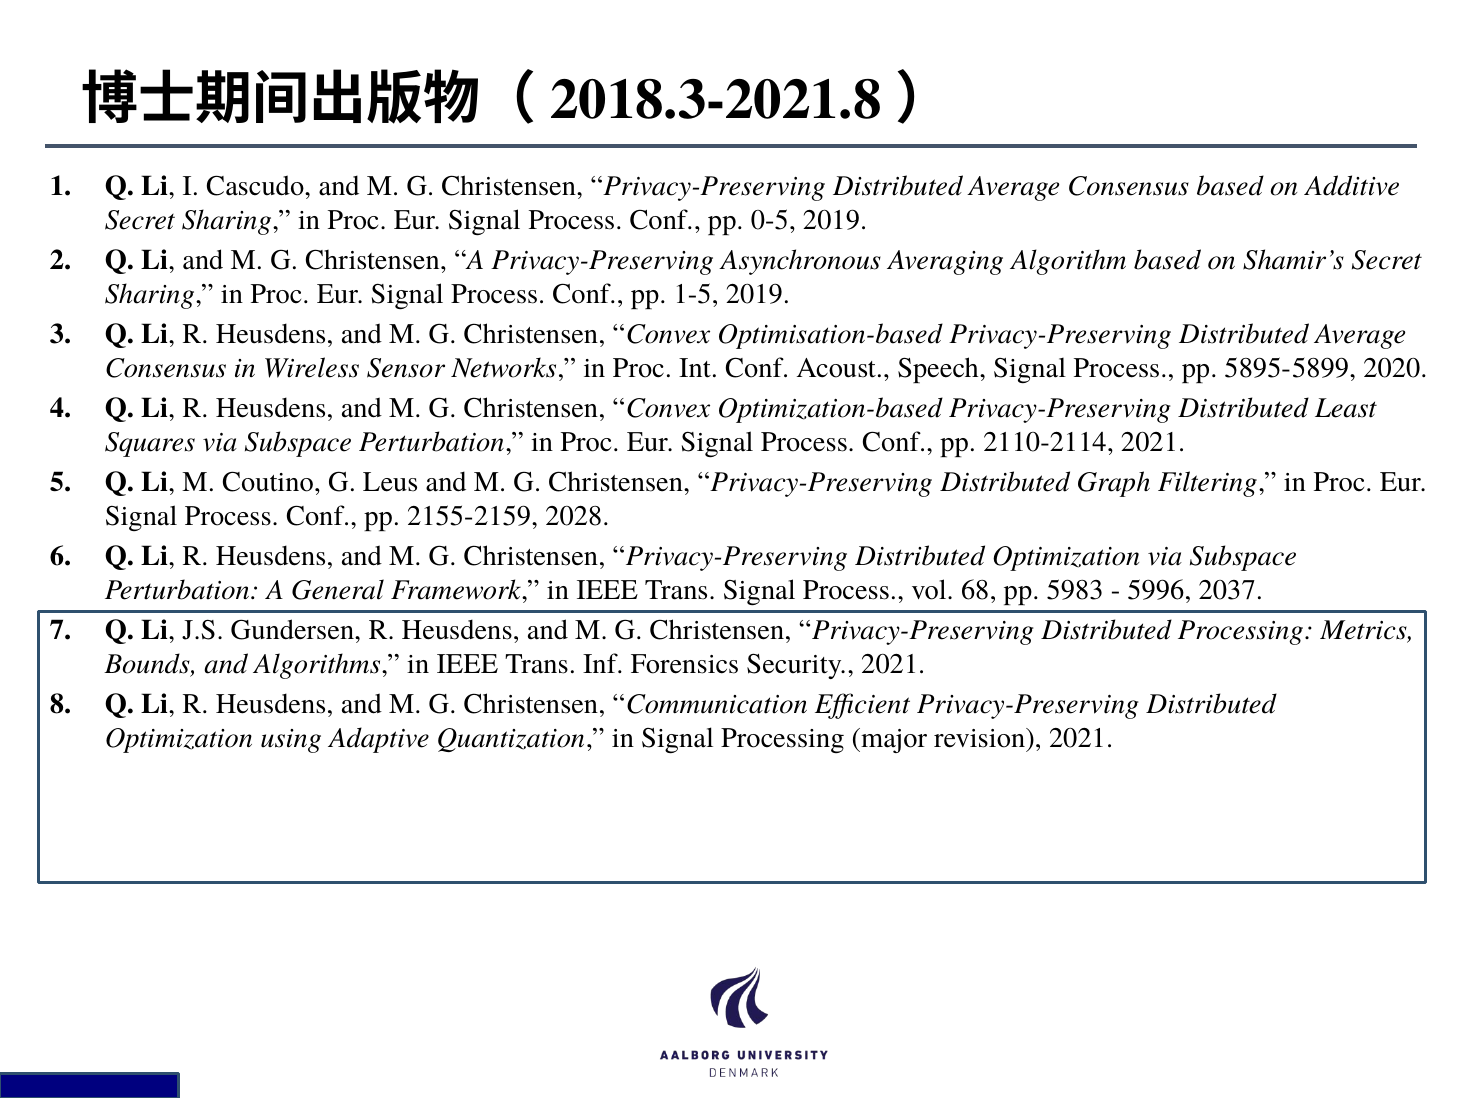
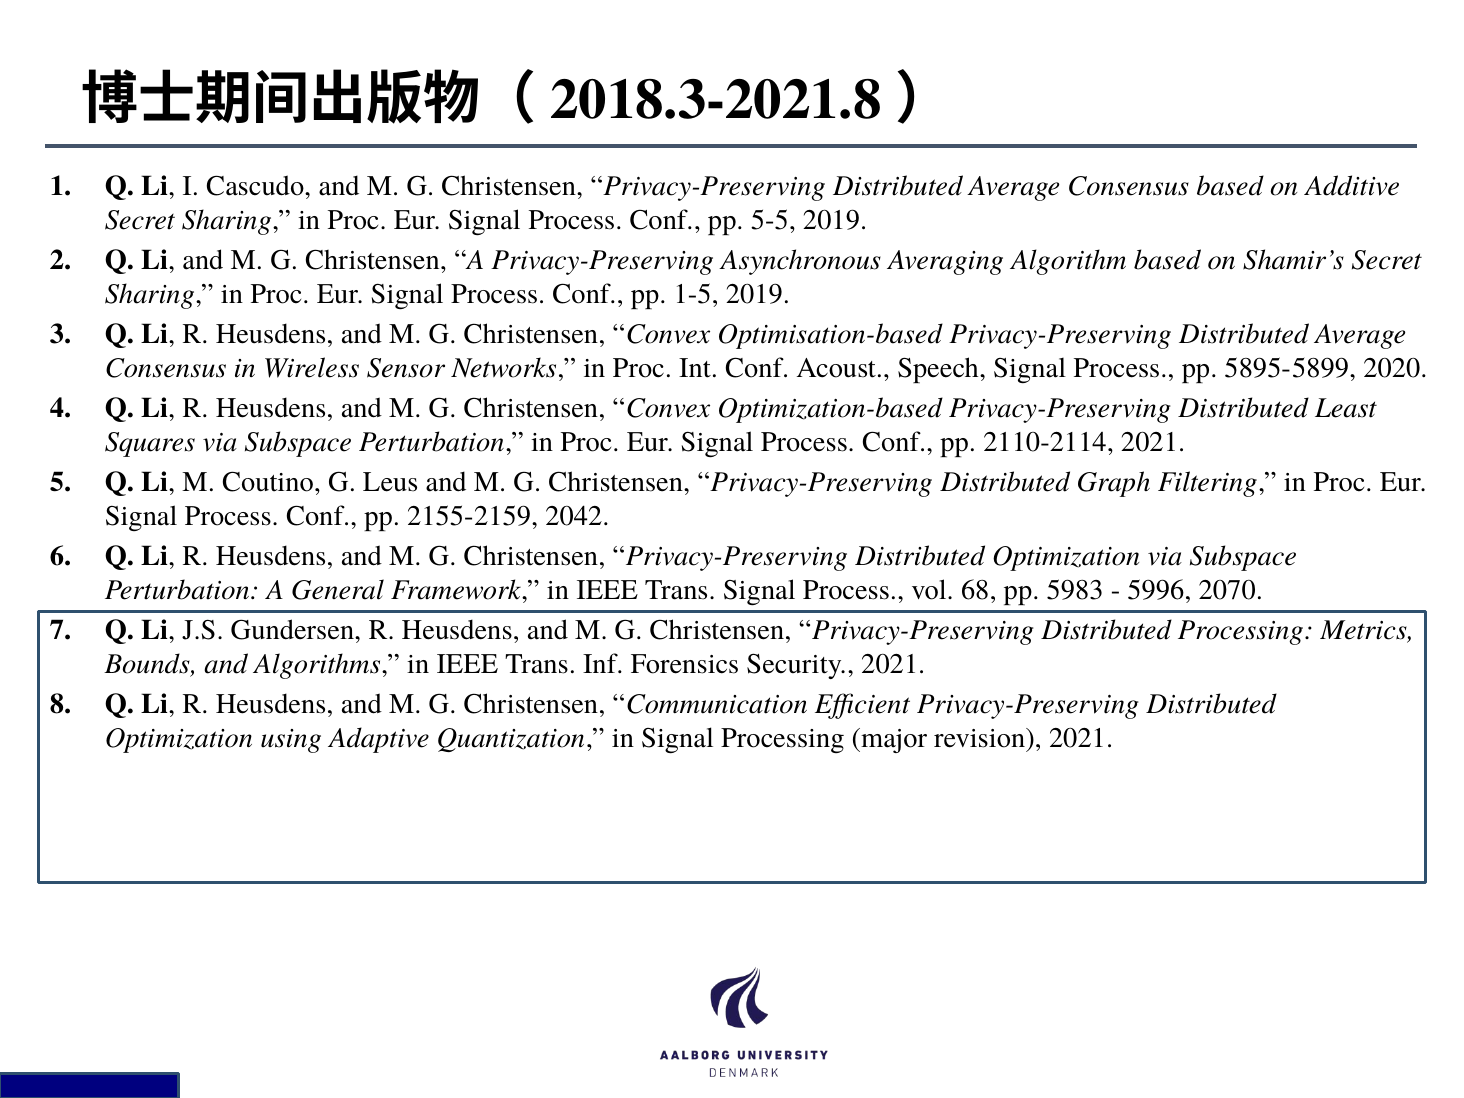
0-5: 0-5 -> 5-5 (773, 220)
2028: 2028 -> 2042 (577, 516)
2037: 2037 -> 2070 (1231, 590)
